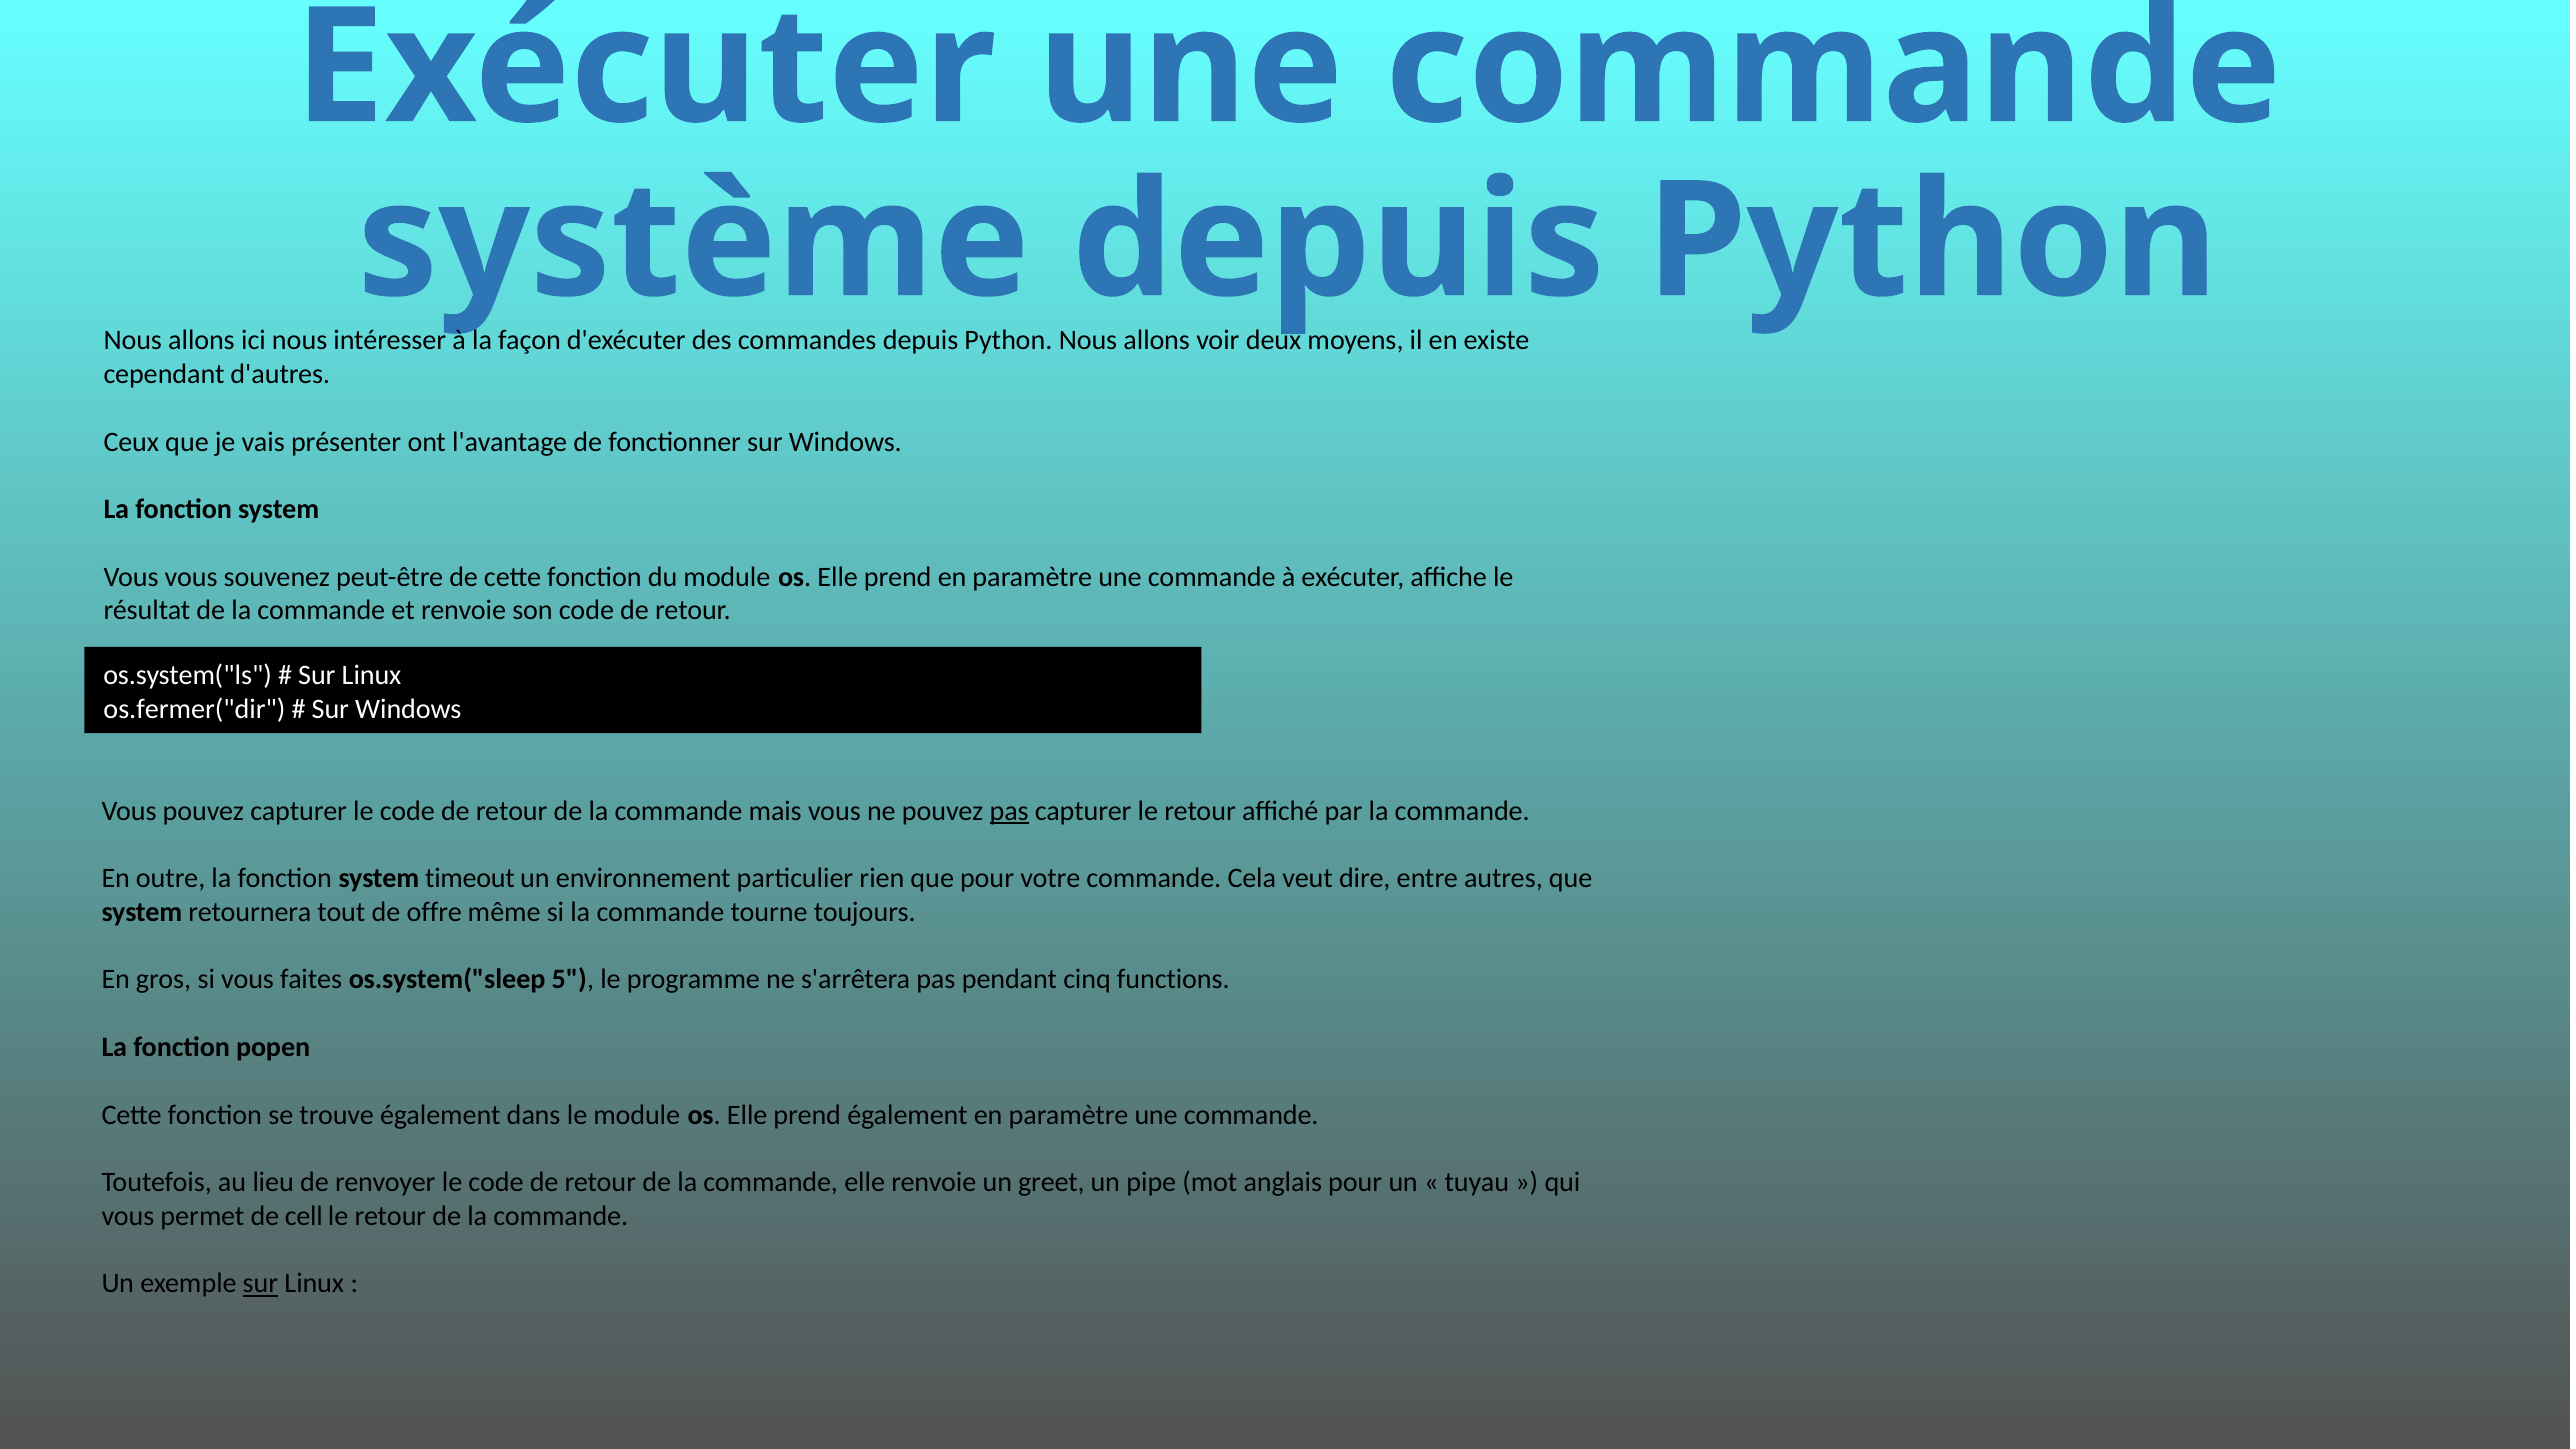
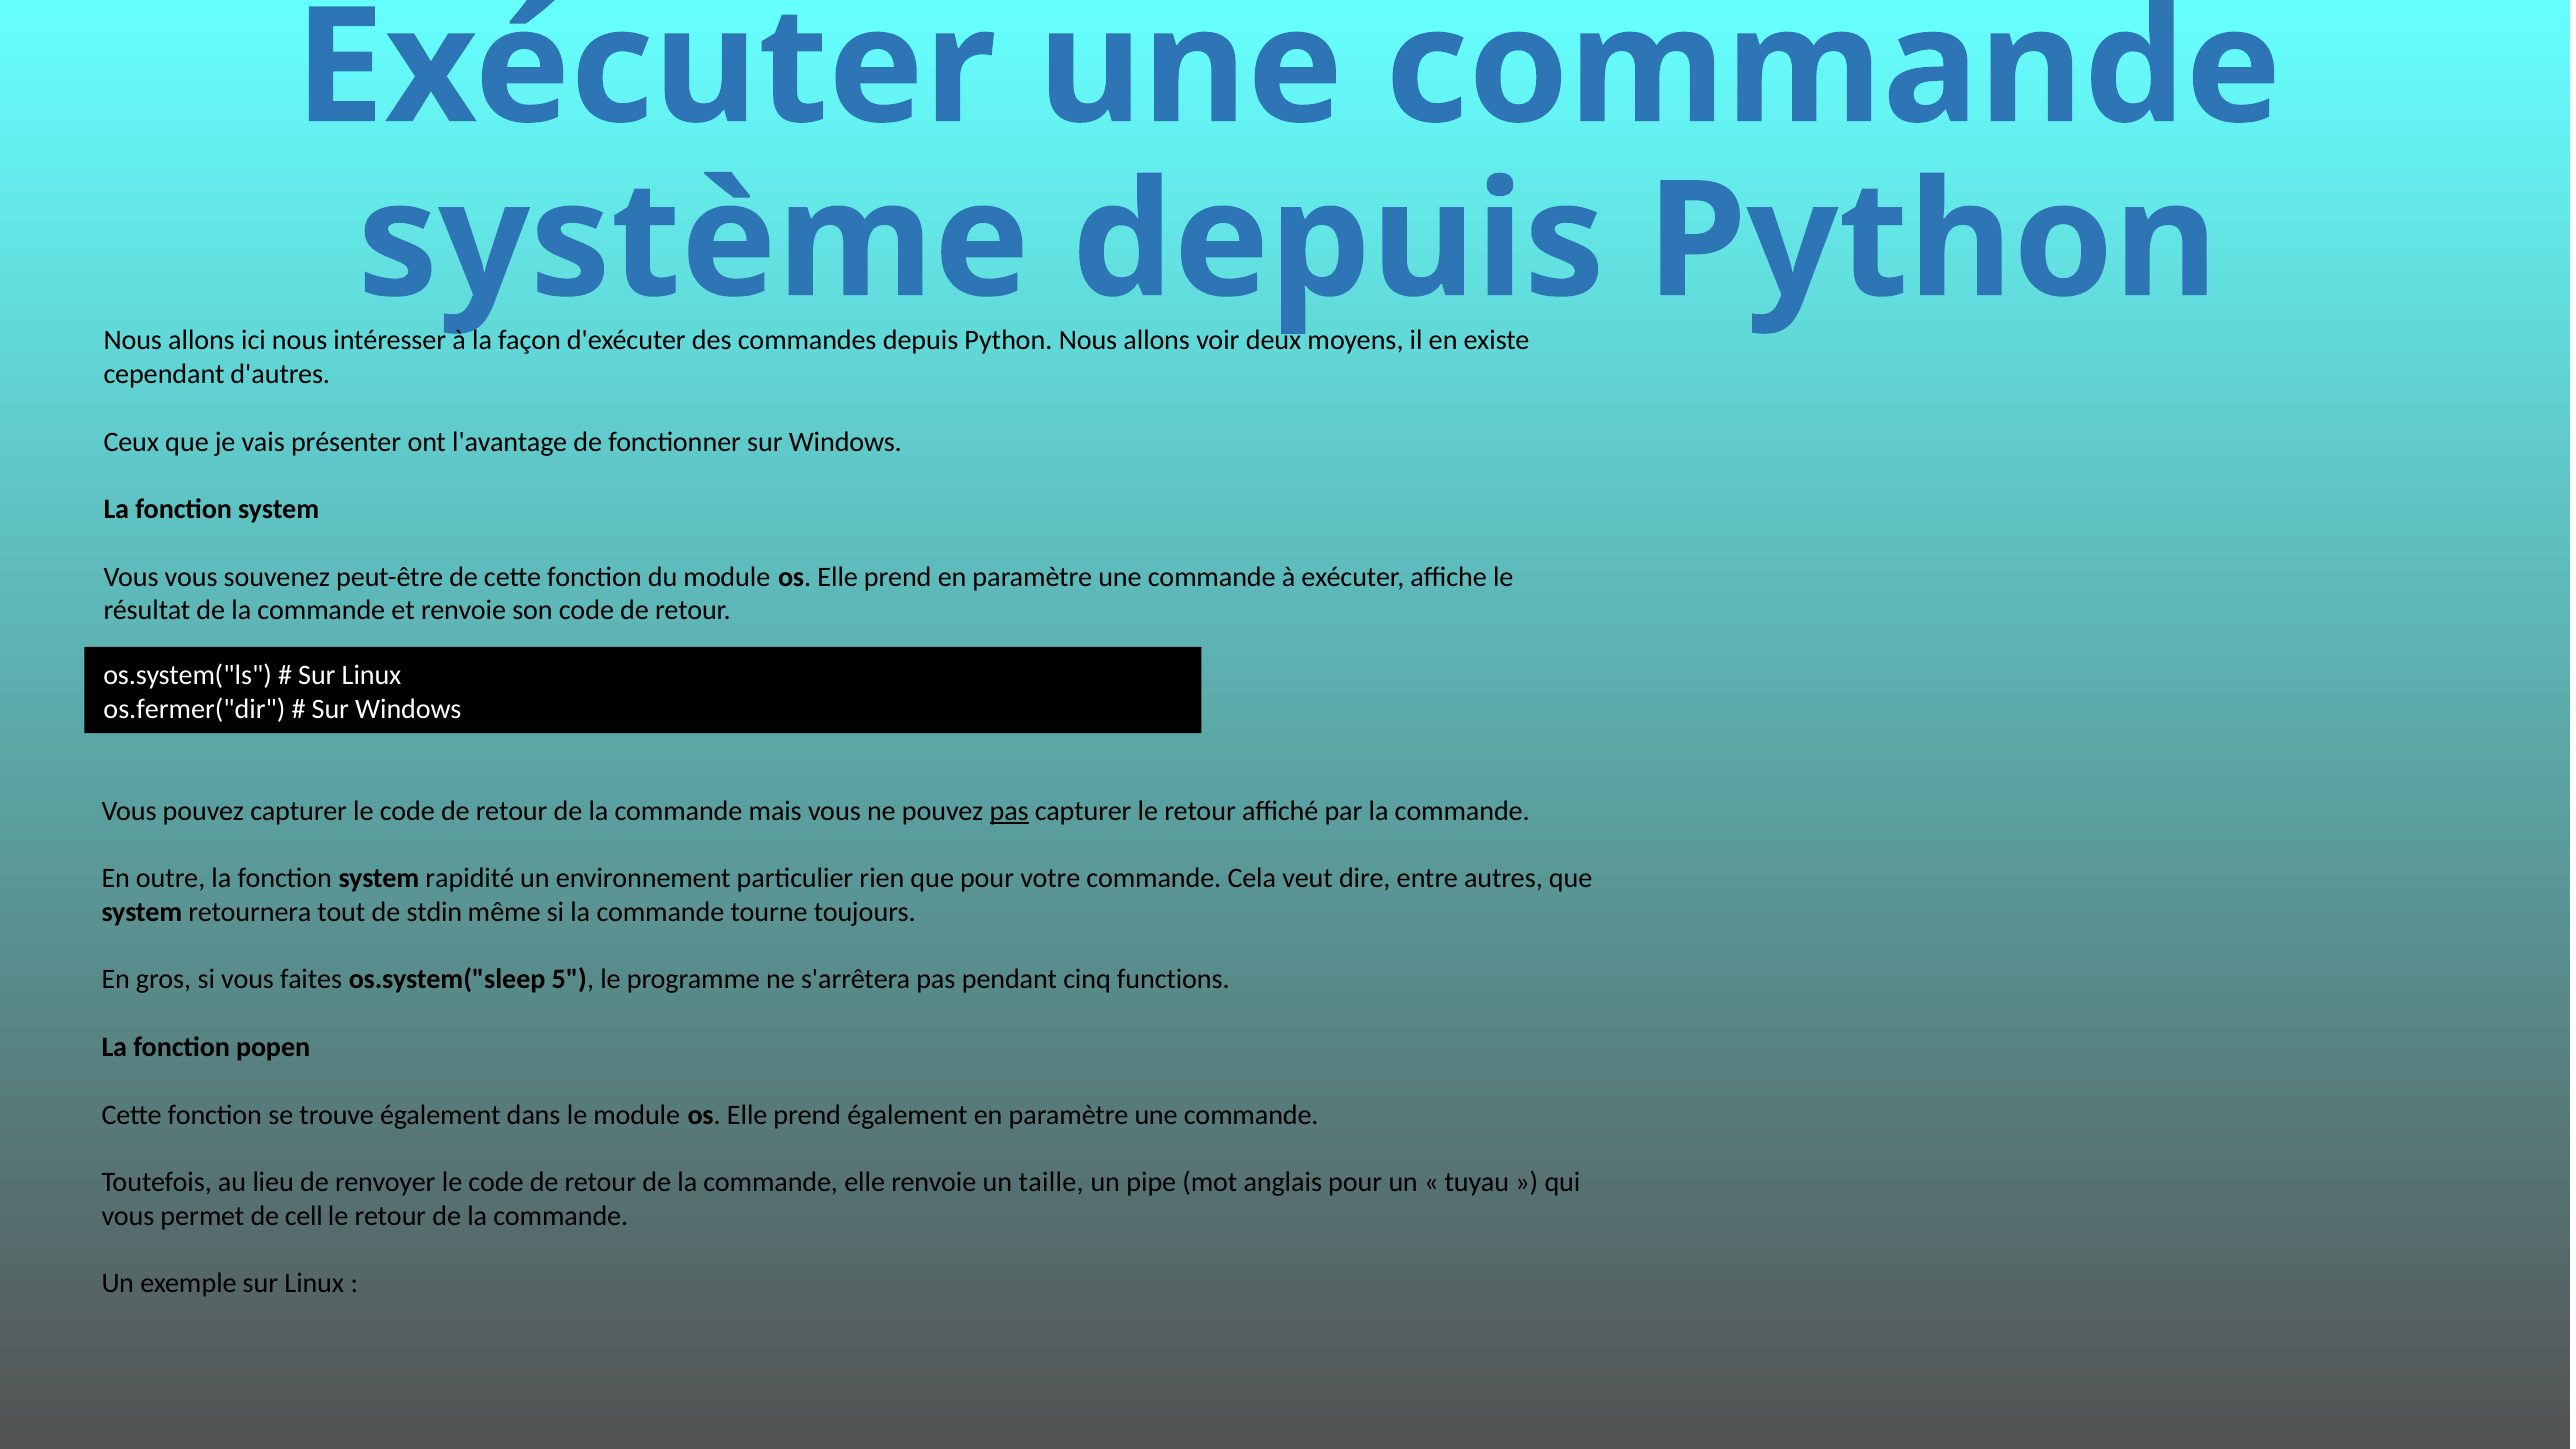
timeout: timeout -> rapidité (470, 878)
offre: offre -> stdin (434, 912)
greet: greet -> taille (1051, 1182)
sur underline: present -> none (260, 1284)
